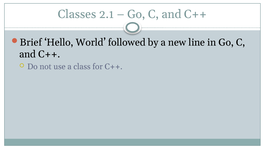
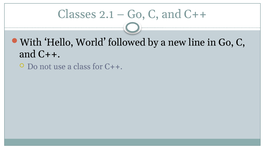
Brief: Brief -> With (31, 42)
